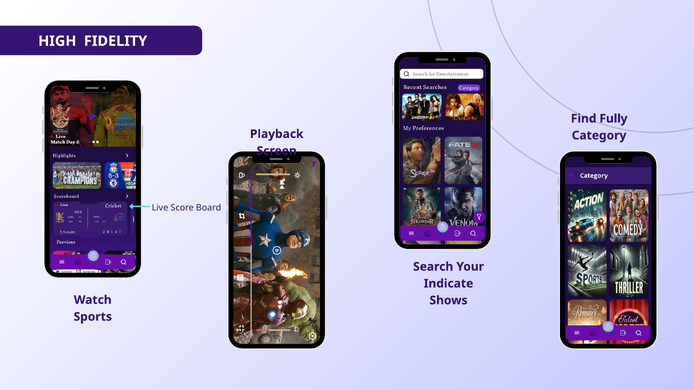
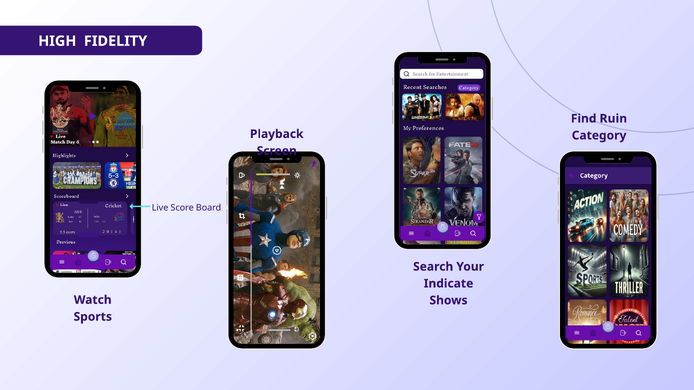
Fully: Fully -> Ruin (613, 119)
